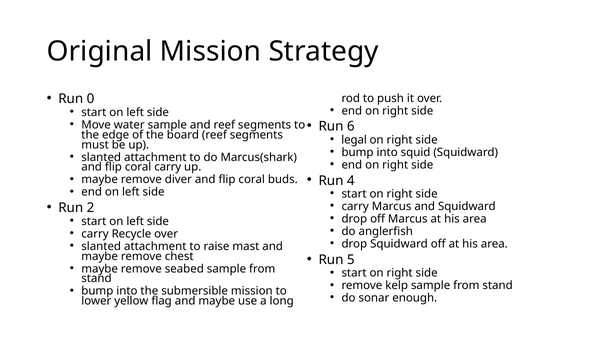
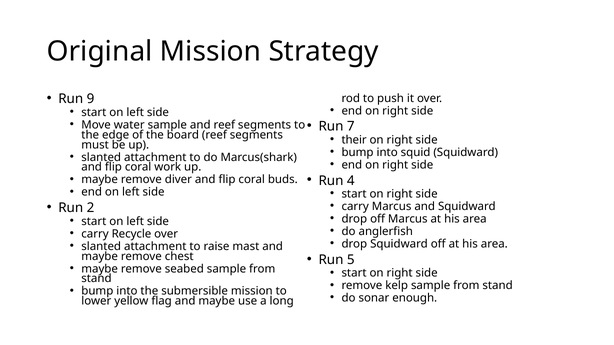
0: 0 -> 9 (91, 99)
6: 6 -> 7 (351, 127)
legal: legal -> their (354, 140)
coral carry: carry -> work (168, 167)
